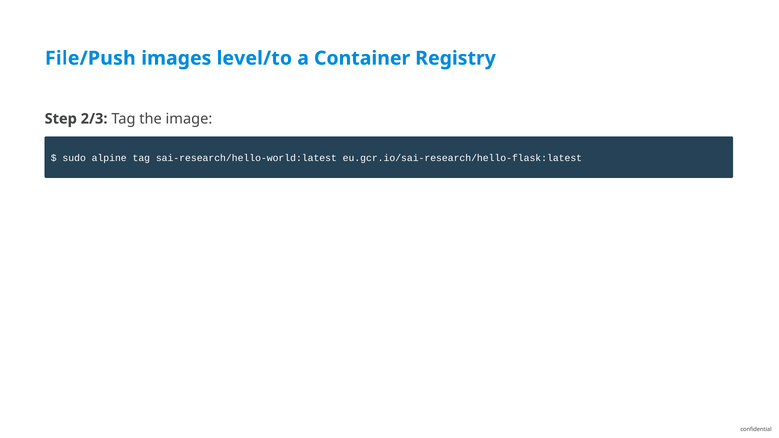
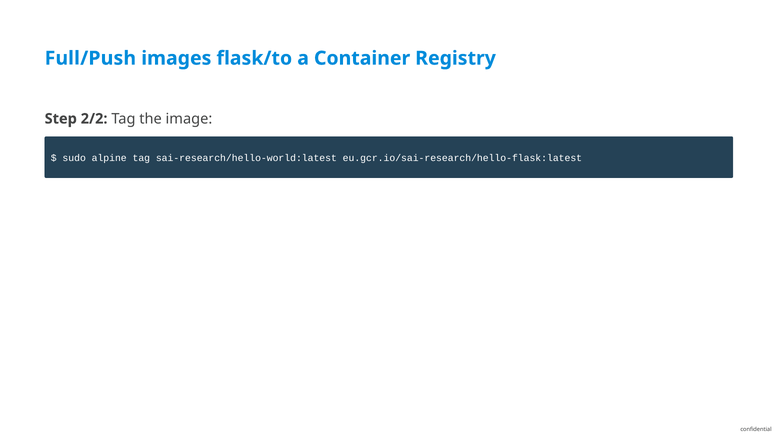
File/Push: File/Push -> Full/Push (90, 58)
level/to: level/to -> flask/to (254, 58)
2/3: 2/3 -> 2/2 (94, 119)
